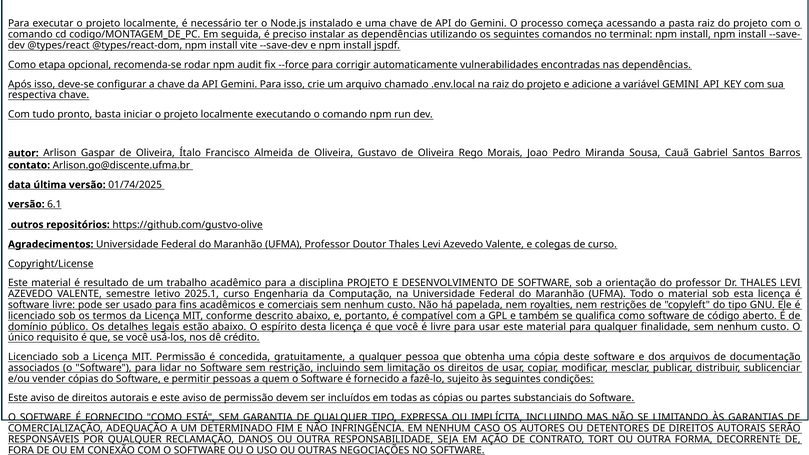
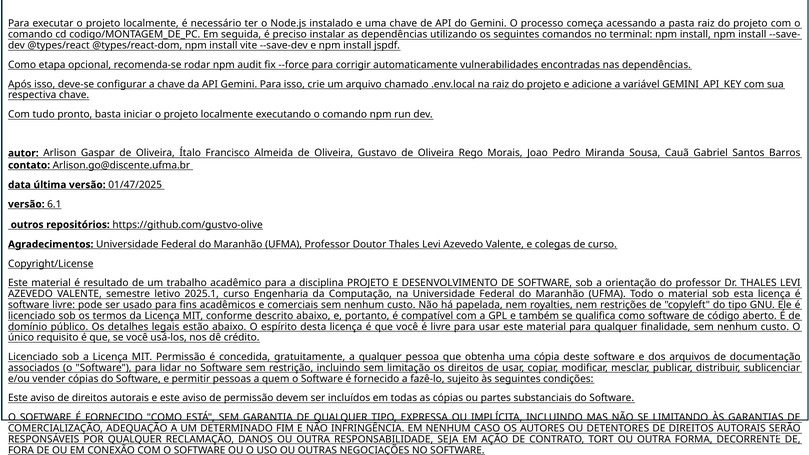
01/74/2025: 01/74/2025 -> 01/47/2025 (135, 185)
